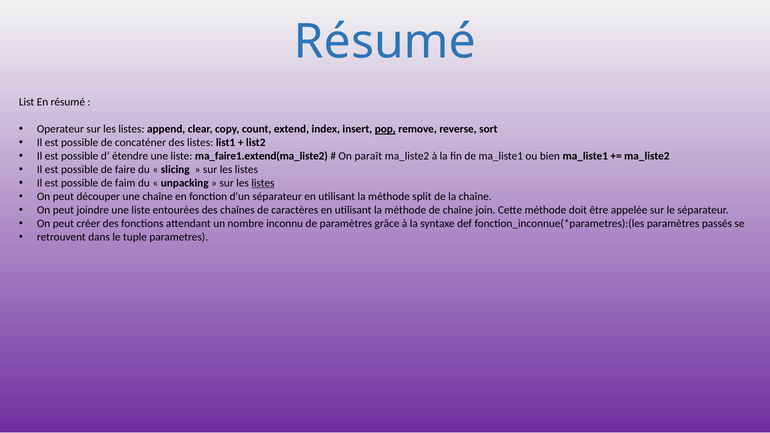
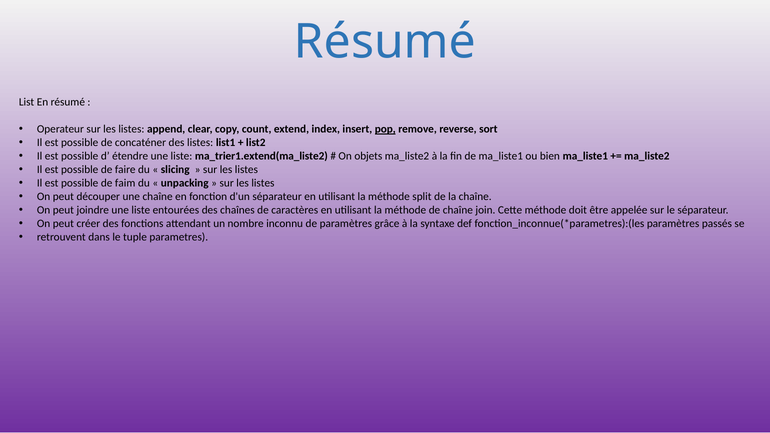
ma_faire1.extend(ma_liste2: ma_faire1.extend(ma_liste2 -> ma_trier1.extend(ma_liste2 (261, 156)
paraît: paraît -> objets (368, 156)
listes underline: present -> none (263, 183)
